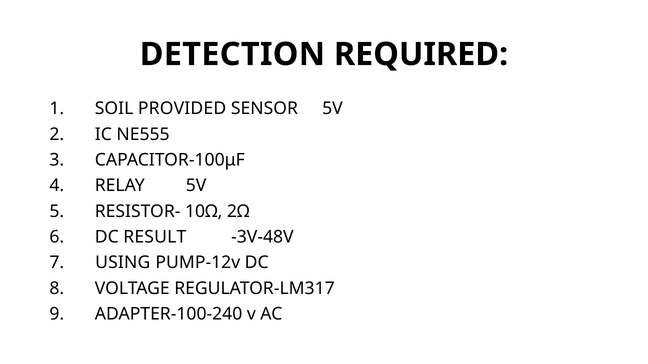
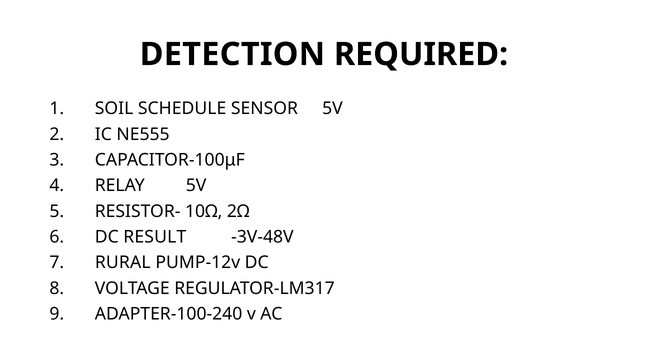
PROVIDED: PROVIDED -> SCHEDULE (182, 109)
USING: USING -> RURAL (123, 263)
